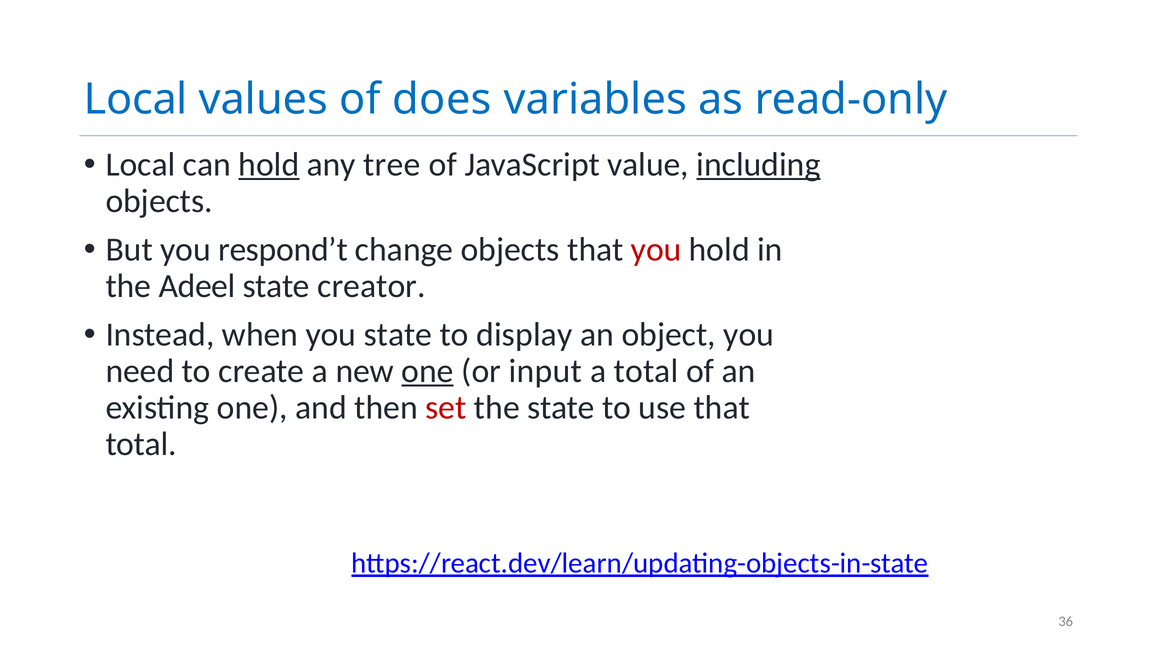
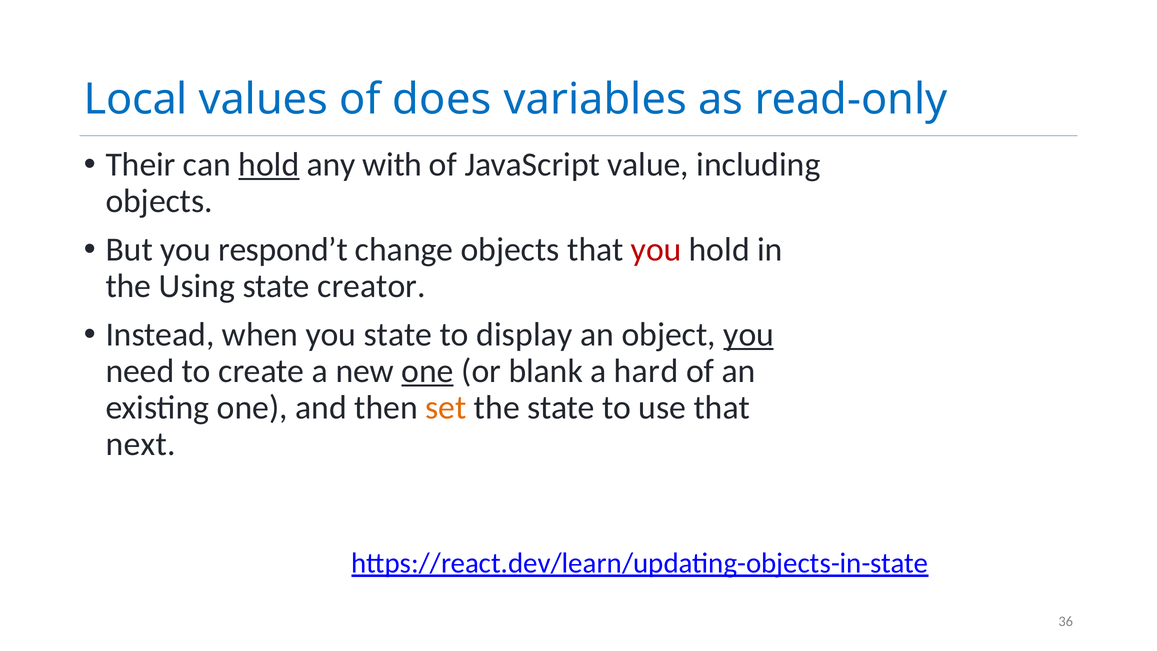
Local: Local -> Their (141, 165)
tree: tree -> with (392, 165)
including underline: present -> none (758, 165)
Adeel: Adeel -> Using (197, 286)
you underline: none -> present (749, 335)
input: input -> blank (546, 371)
a total: total -> hard (646, 371)
set colour: red -> orange (446, 407)
total: total -> next (141, 444)
